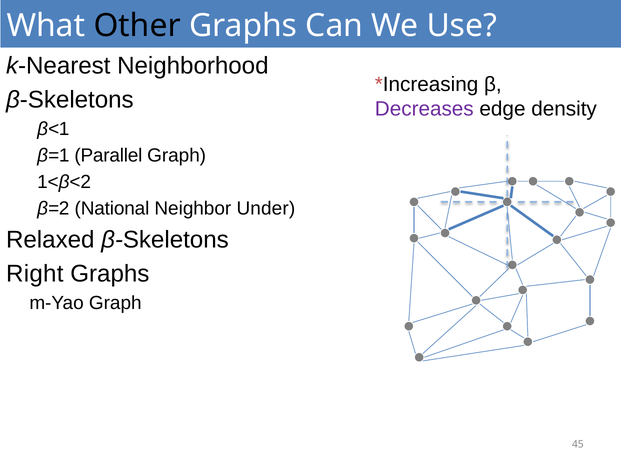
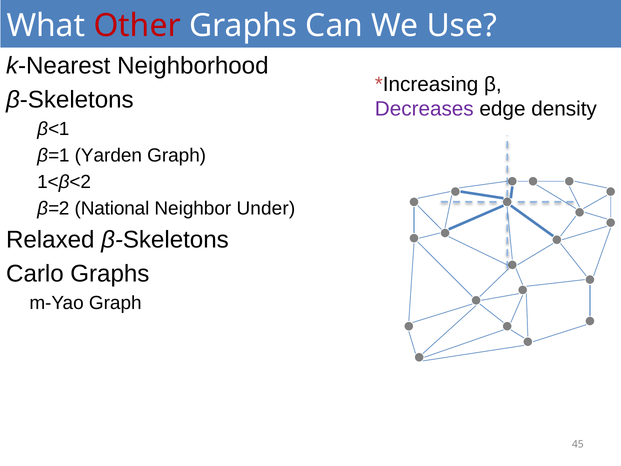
Other colour: black -> red (137, 26)
Parallel: Parallel -> Yarden (108, 155)
Right: Right -> Carlo (35, 274)
